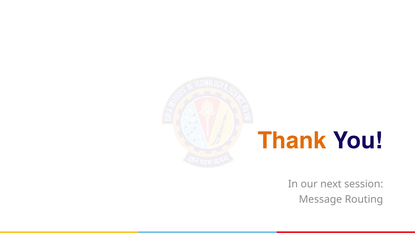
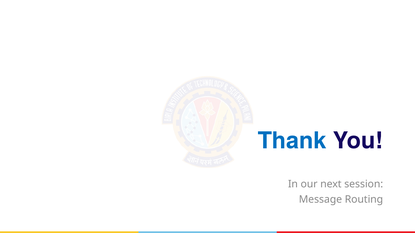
Thank colour: orange -> blue (292, 141)
